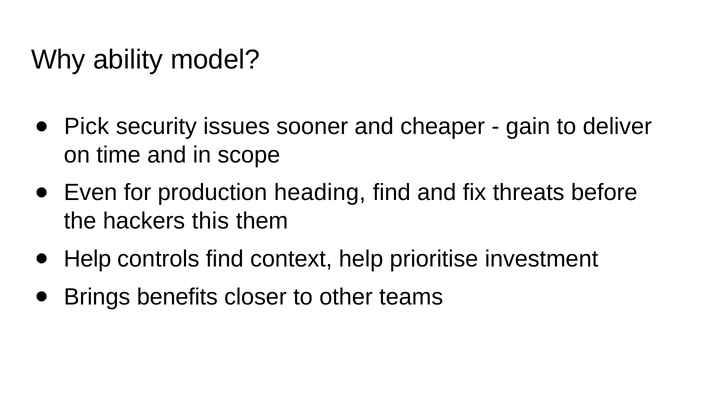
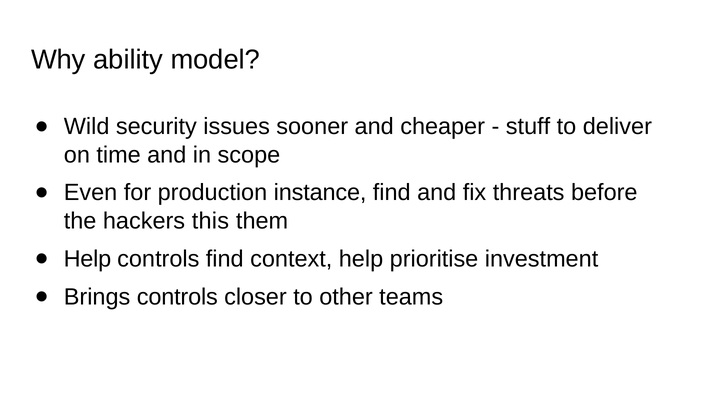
Pick: Pick -> Wild (87, 127)
gain: gain -> stuff (528, 127)
heading: heading -> instance (320, 193)
Brings benefits: benefits -> controls (177, 297)
